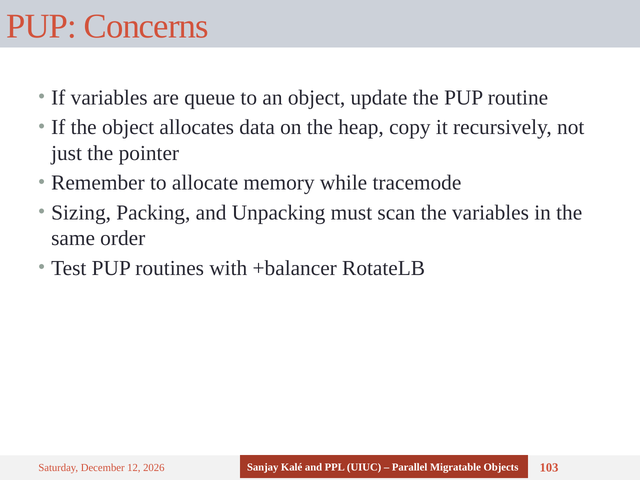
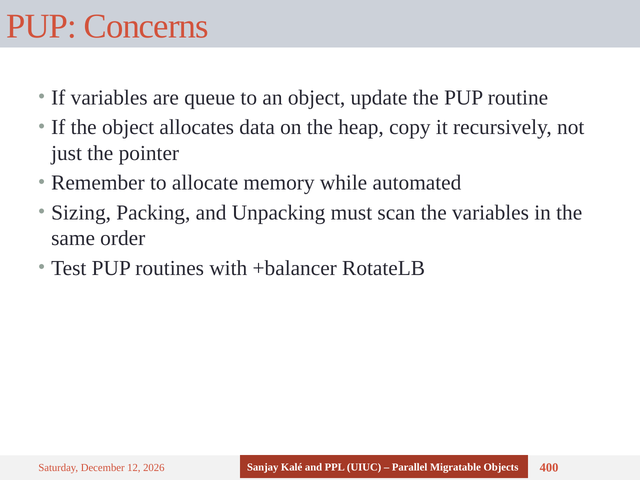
tracemode: tracemode -> automated (417, 183)
103: 103 -> 400 (549, 468)
